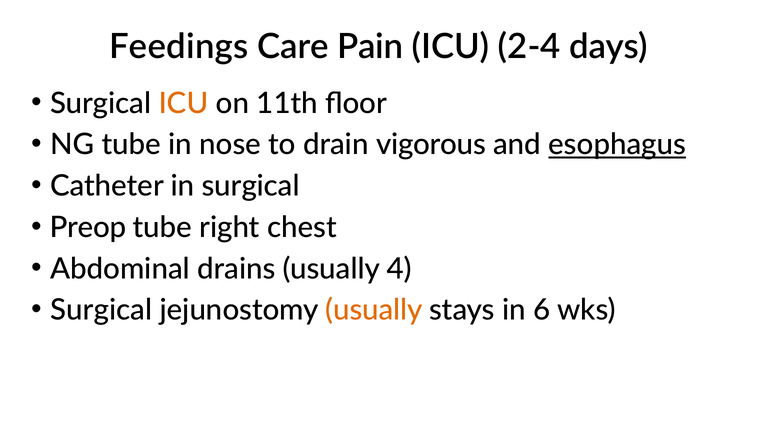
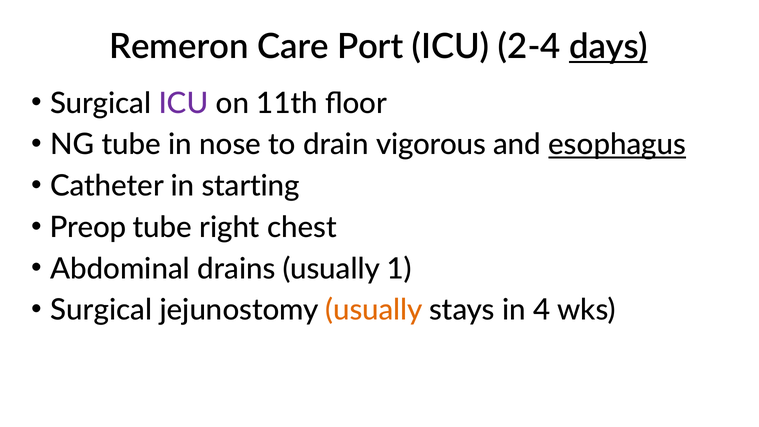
Feedings: Feedings -> Remeron (179, 47)
Pain: Pain -> Port (370, 47)
days underline: none -> present (609, 47)
ICU colour: orange -> purple (183, 103)
in surgical: surgical -> starting (251, 186)
4: 4 -> 1 (399, 269)
6: 6 -> 4 (542, 310)
